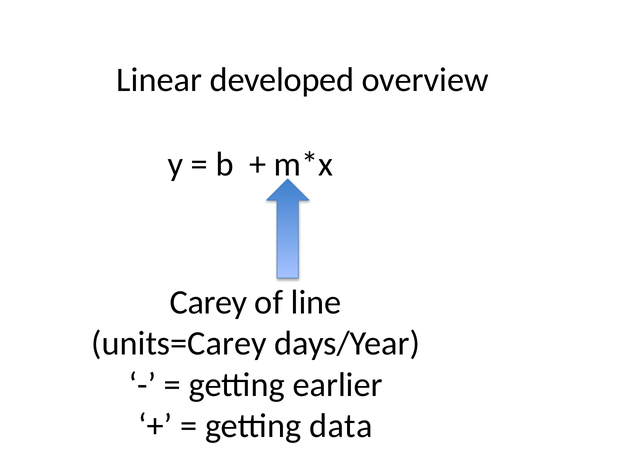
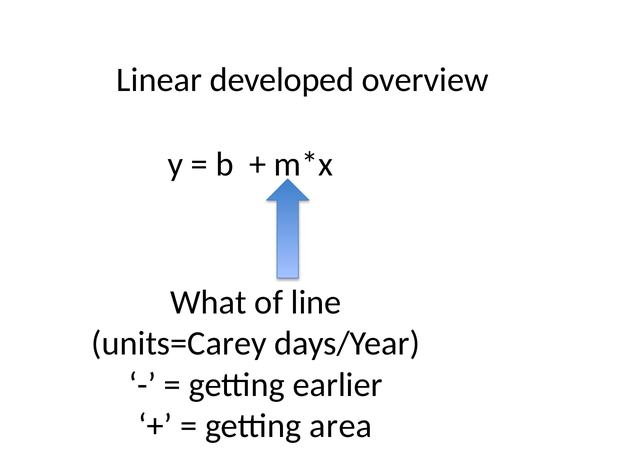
Carey: Carey -> What (208, 302)
data: data -> area (341, 425)
